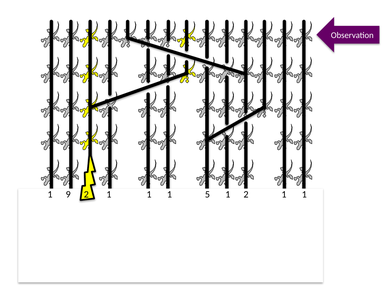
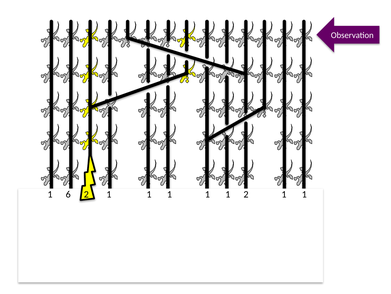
9: 9 -> 6 (68, 194)
5: 5 -> 1 (207, 194)
